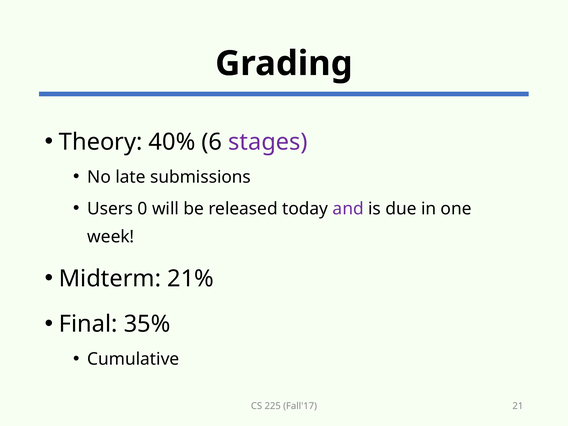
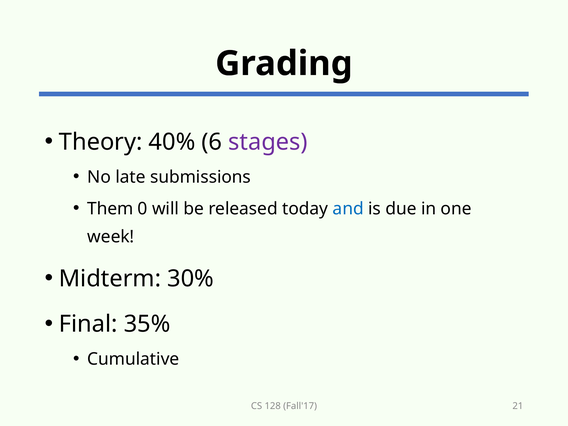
Users: Users -> Them (110, 209)
and colour: purple -> blue (348, 209)
21%: 21% -> 30% (191, 279)
225: 225 -> 128 (273, 406)
